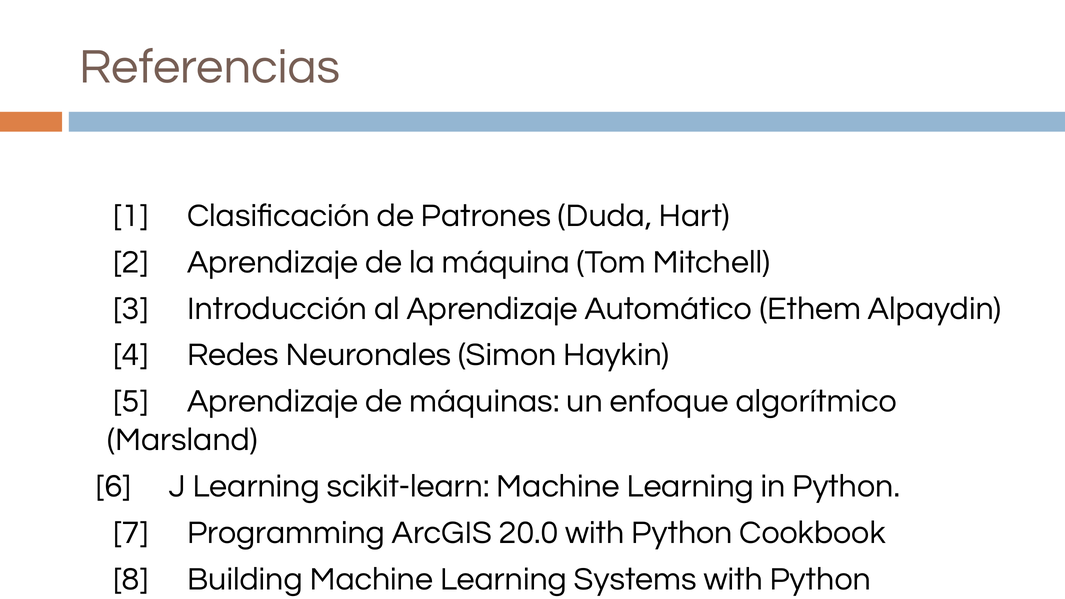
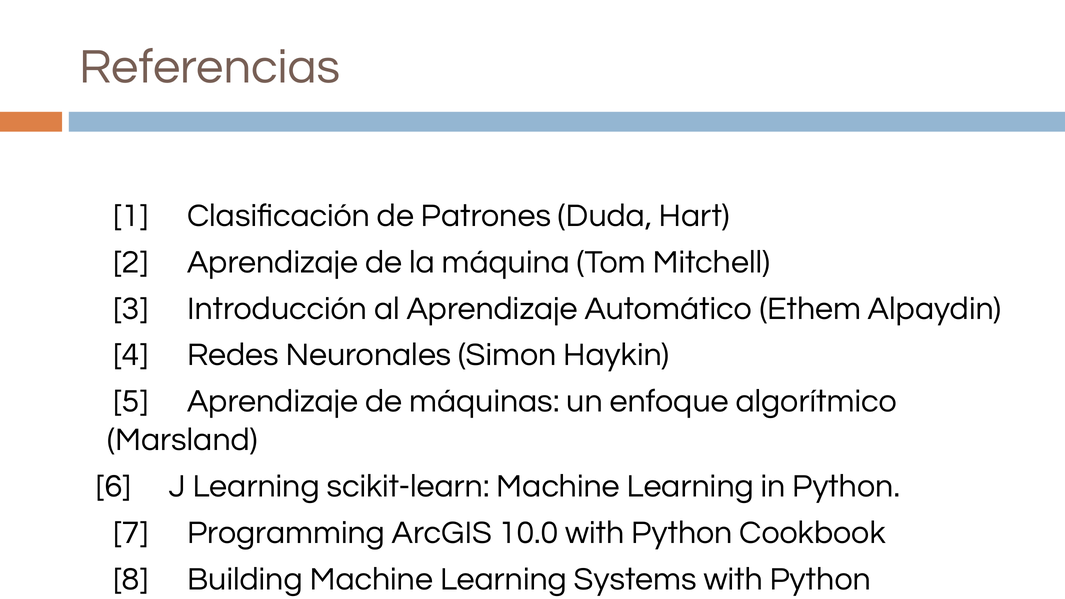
20.0: 20.0 -> 10.0 (529, 533)
